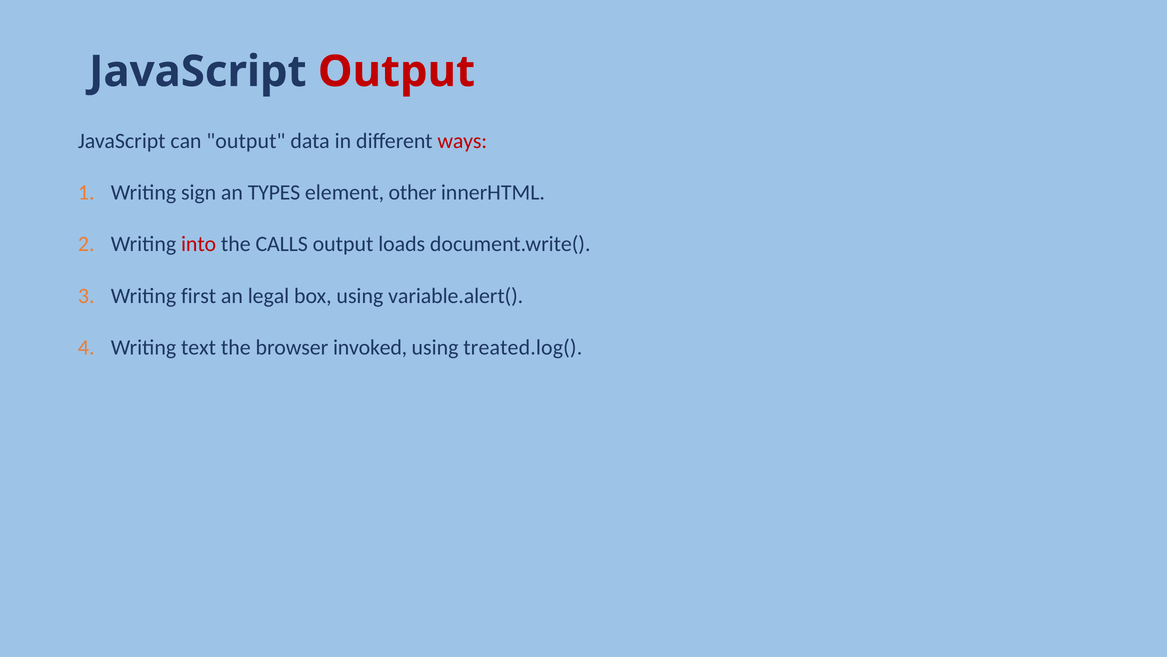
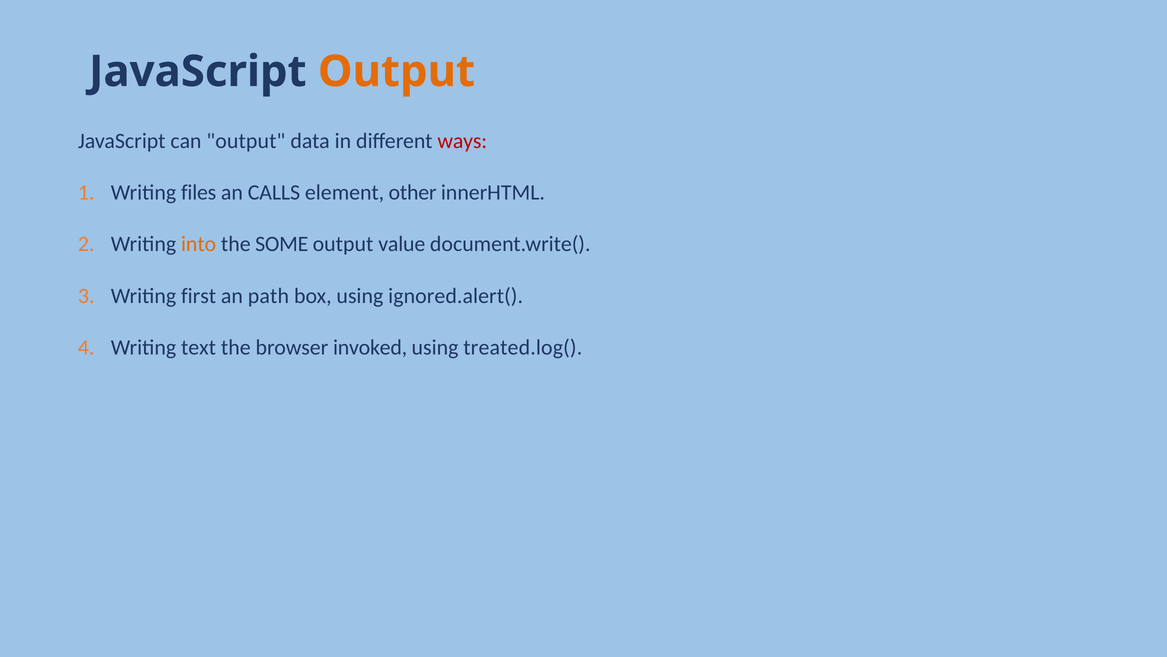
Output colour: red -> orange (396, 72)
sign: sign -> files (199, 192)
TYPES: TYPES -> CALLS (274, 192)
into colour: red -> orange (199, 244)
CALLS: CALLS -> SOME (282, 244)
loads: loads -> value (402, 244)
legal: legal -> path (268, 296)
variable.alert(: variable.alert( -> ignored.alert( (456, 296)
